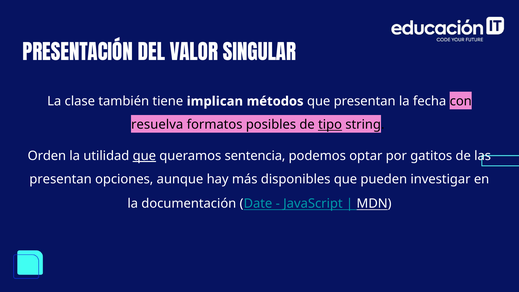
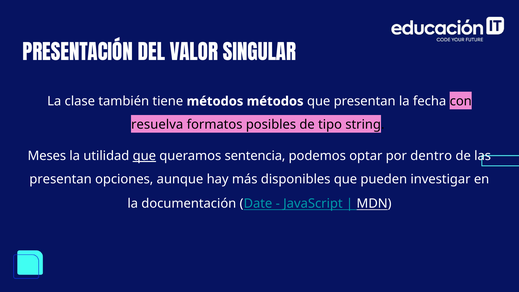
tiene implican: implican -> métodos (215, 101)
tipo underline: present -> none (330, 125)
Orden: Orden -> Meses (47, 156)
gatitos: gatitos -> dentro (431, 156)
